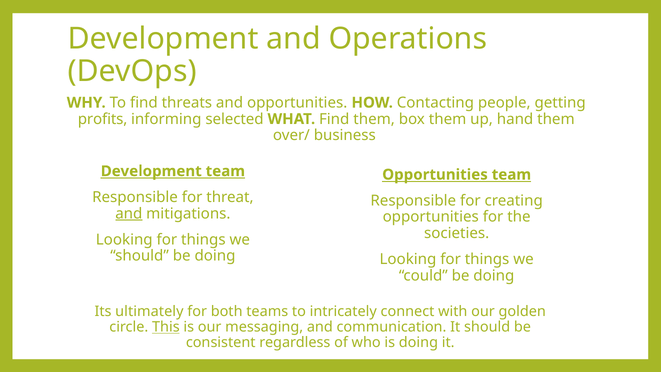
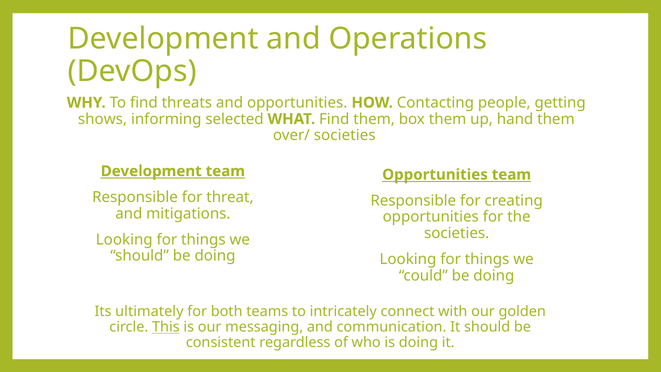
profits: profits -> shows (102, 119)
over/ business: business -> societies (345, 135)
and underline: present -> none (129, 213)
